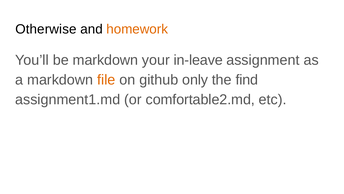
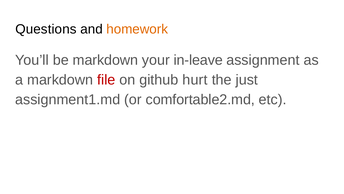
Otherwise: Otherwise -> Questions (46, 29)
file colour: orange -> red (106, 80)
only: only -> hurt (195, 80)
find: find -> just (247, 80)
